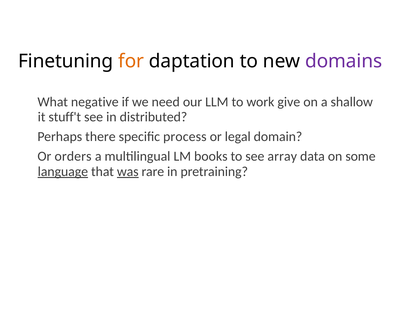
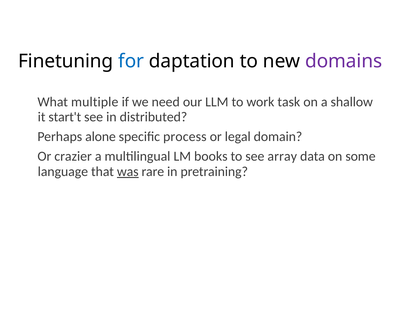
for colour: orange -> blue (131, 61)
negative: negative -> multiple (95, 102)
give: give -> task (289, 102)
stuff't: stuff't -> start't (65, 117)
there: there -> alone (100, 137)
orders: orders -> crazier (73, 156)
language underline: present -> none (63, 172)
